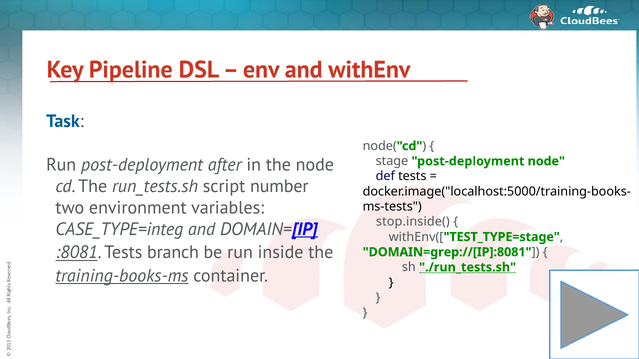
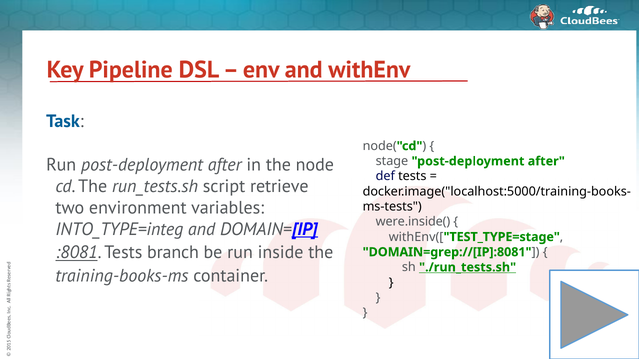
stage post-deployment node: node -> after (546, 161)
number: number -> retrieve (279, 186)
stop.inside(: stop.inside( -> were.inside( (413, 222)
CASE_TYPE=integ: CASE_TYPE=integ -> INTO_TYPE=integ (119, 230)
training-books-ms underline: present -> none (122, 276)
